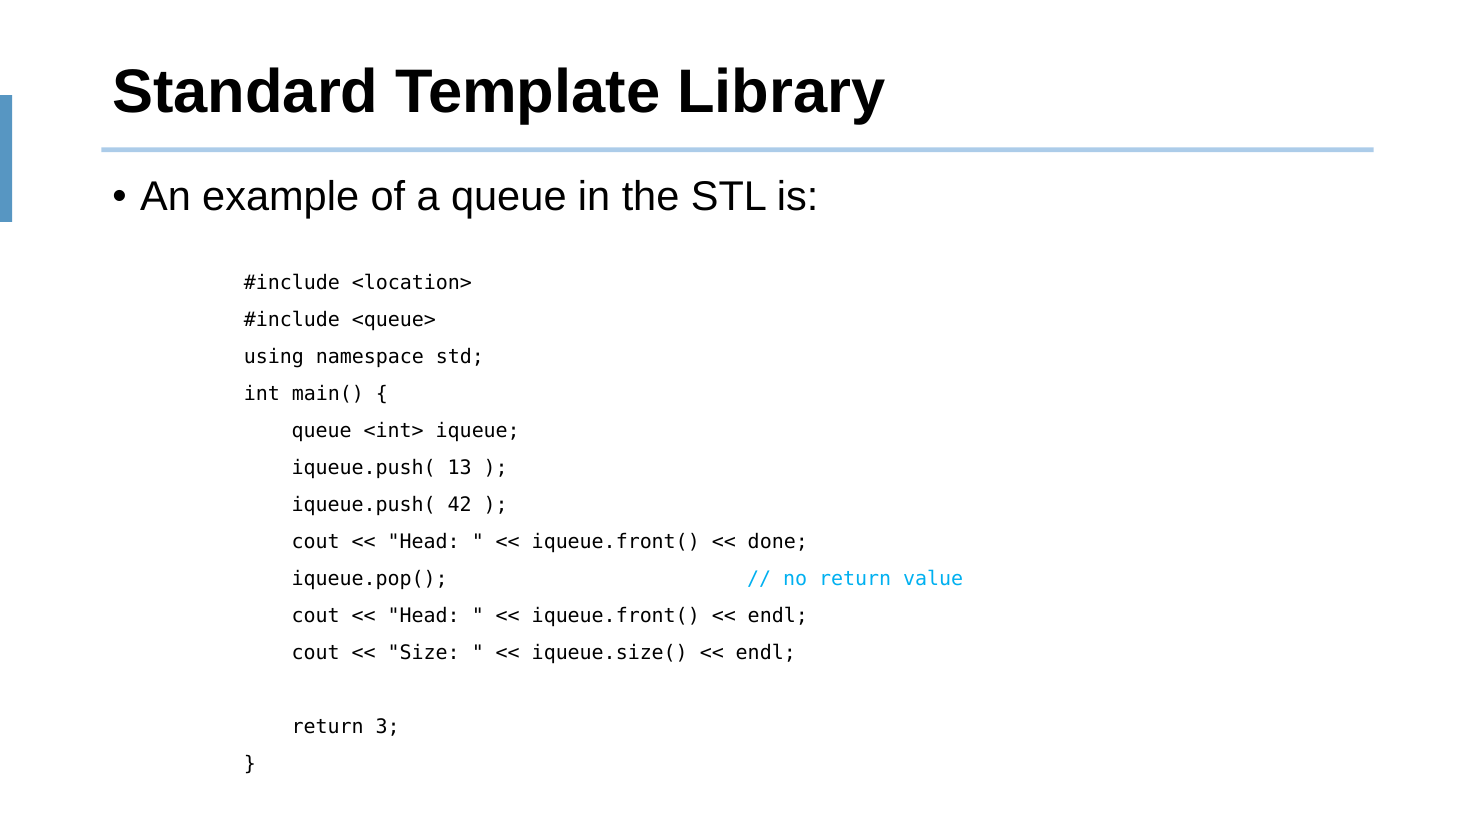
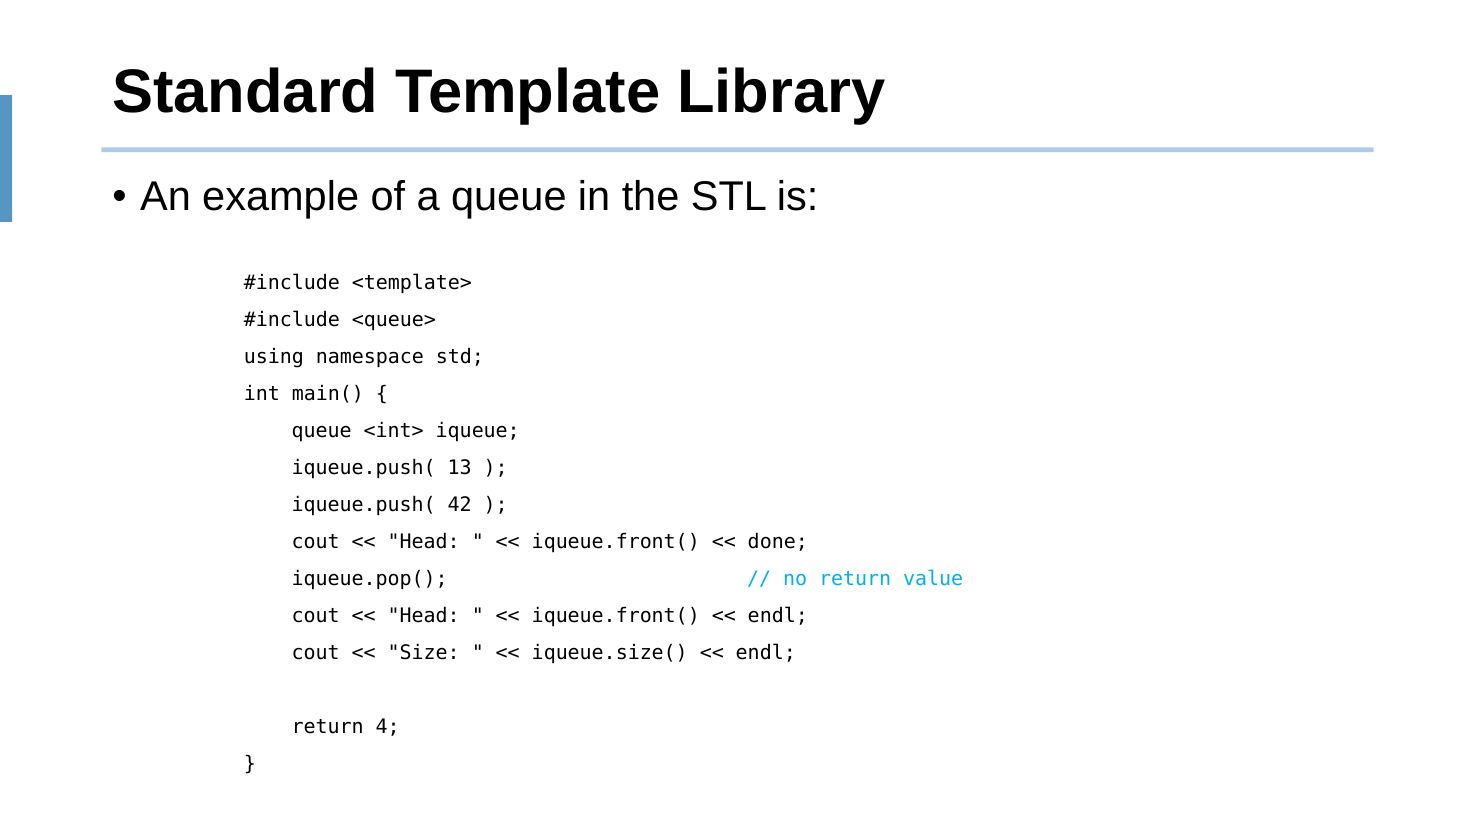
<location>: <location> -> <template> (412, 283)
3: 3 -> 4 (388, 726)
